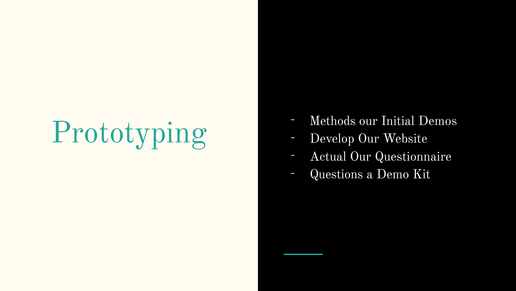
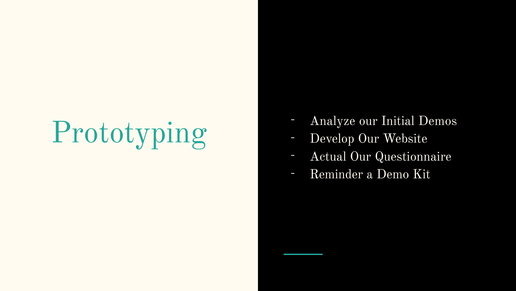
Methods: Methods -> Analyze (333, 120)
Questions: Questions -> Reminder (336, 174)
